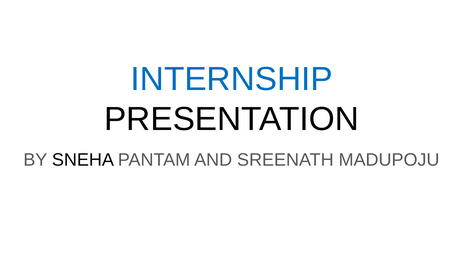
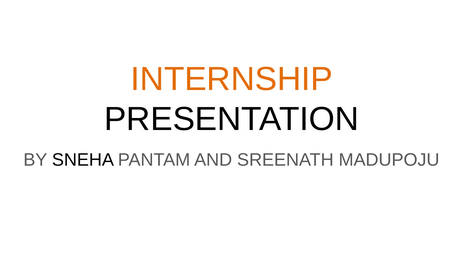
INTERNSHIP colour: blue -> orange (232, 79)
